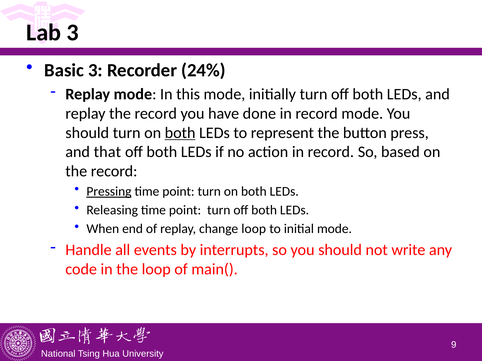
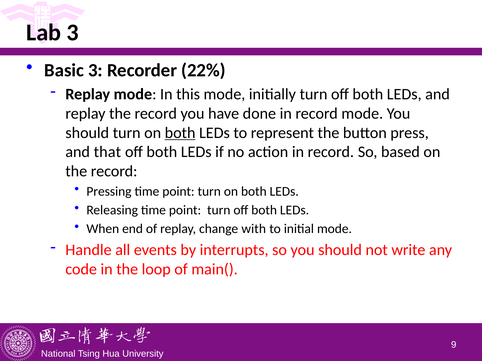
24%: 24% -> 22% (203, 70)
Pressing underline: present -> none (109, 192)
change loop: loop -> with (254, 229)
